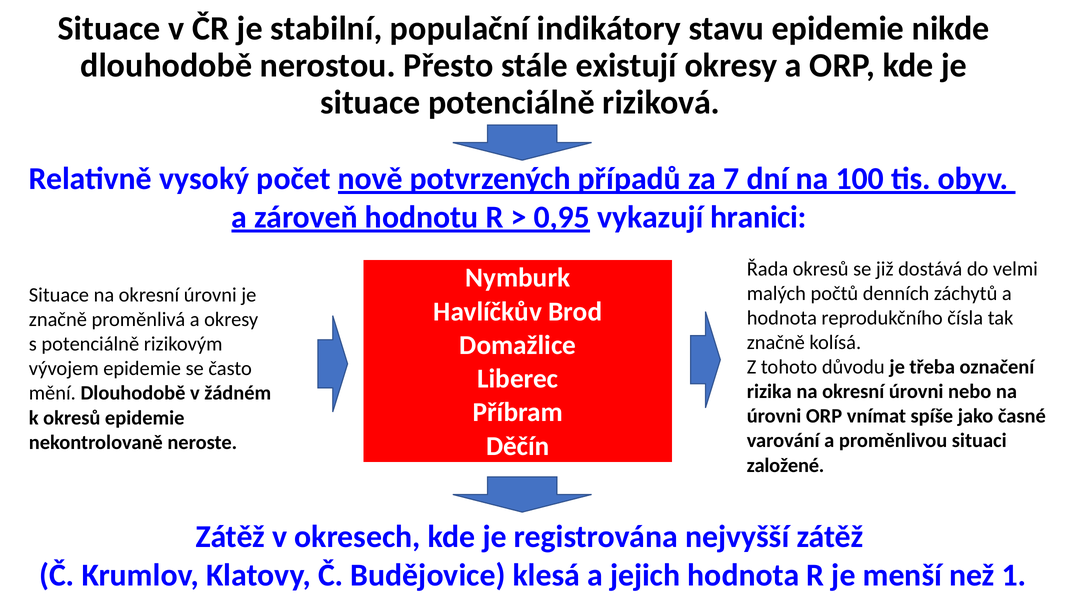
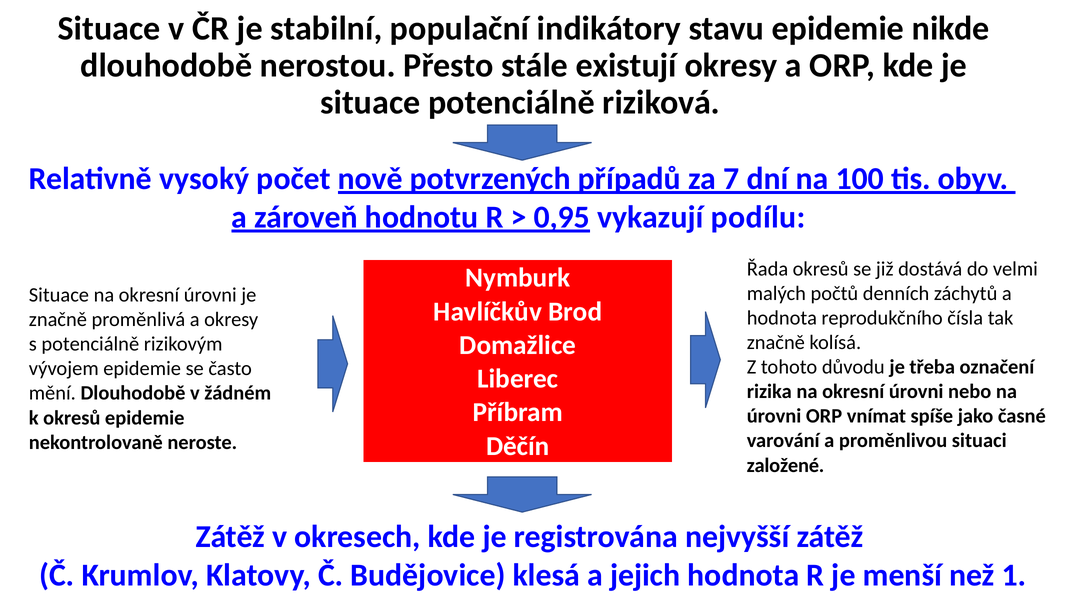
hranici: hranici -> podílu (758, 217)
